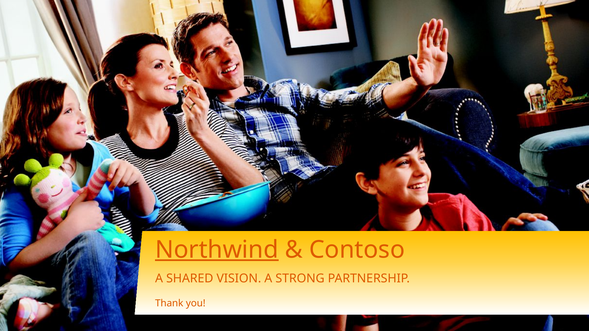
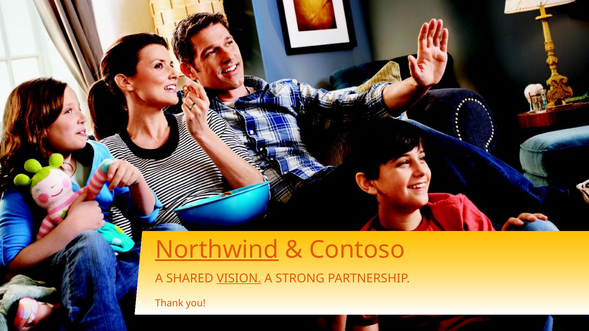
VISION underline: none -> present (239, 279)
